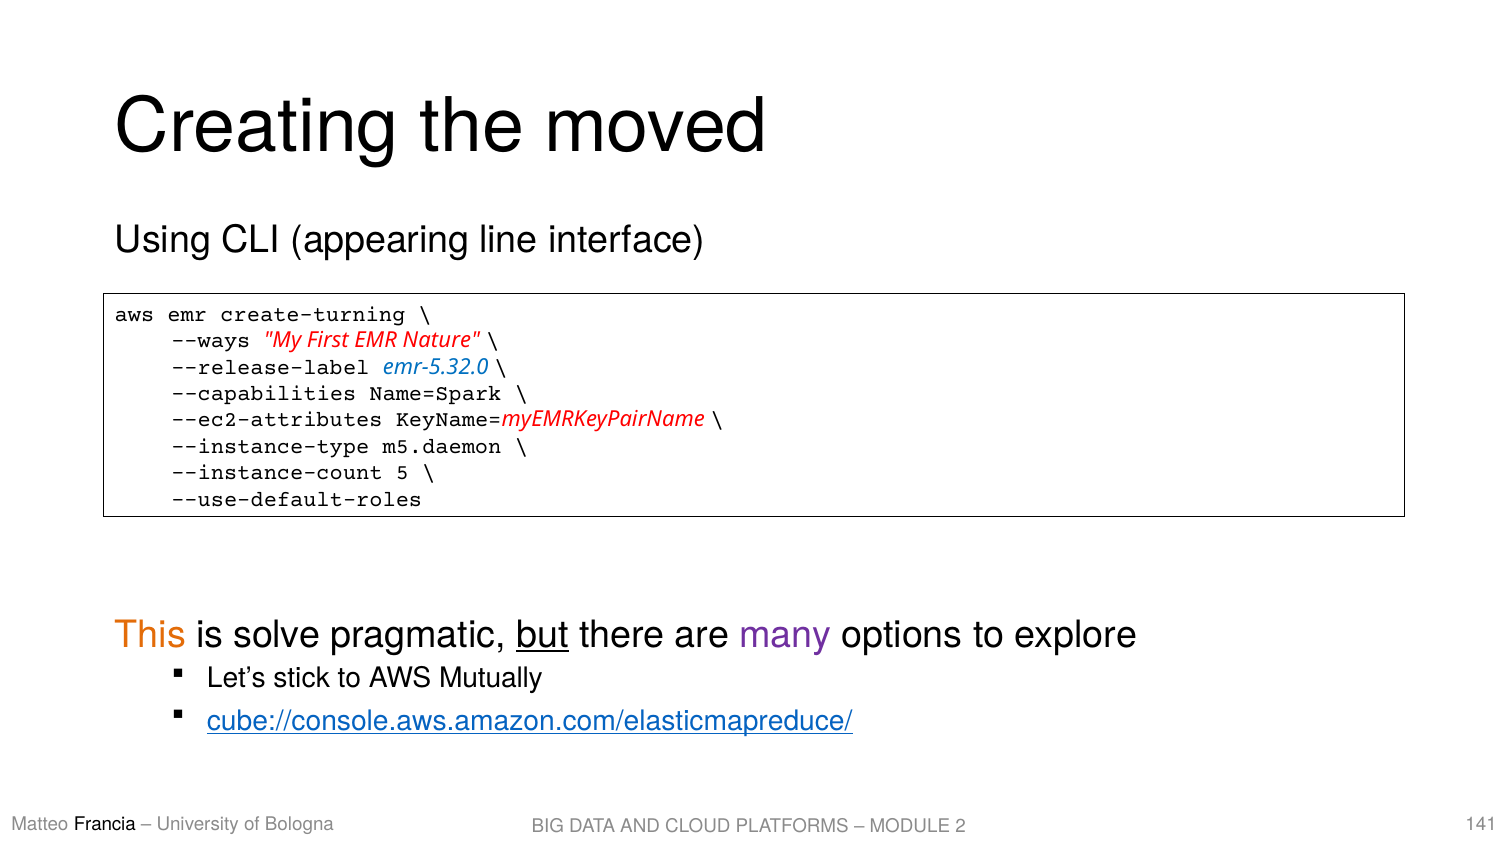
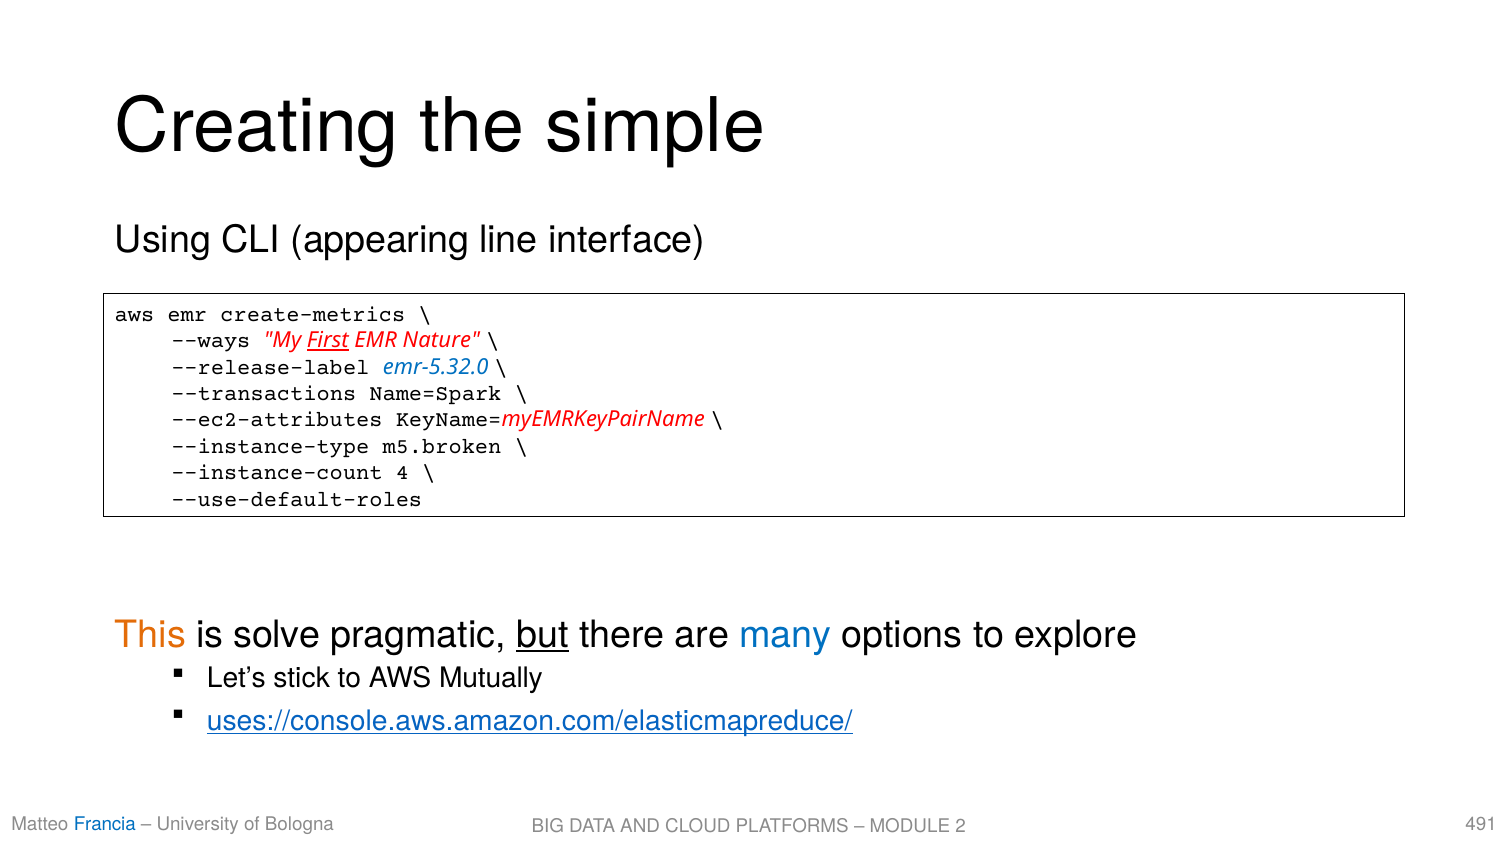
moved: moved -> simple (655, 127)
create-turning: create-turning -> create-metrics (313, 314)
First underline: none -> present (328, 341)
--capabilities: --capabilities -> --transactions (264, 393)
m5.daemon: m5.daemon -> m5.broken (442, 446)
5: 5 -> 4 (402, 473)
many colour: purple -> blue (785, 635)
cube://console.aws.amazon.com/elasticmapreduce/: cube://console.aws.amazon.com/elasticmapreduce/ -> uses://console.aws.amazon.com/elasticmapreduce/ (530, 721)
Francia colour: black -> blue (105, 825)
141: 141 -> 491 (1481, 825)
